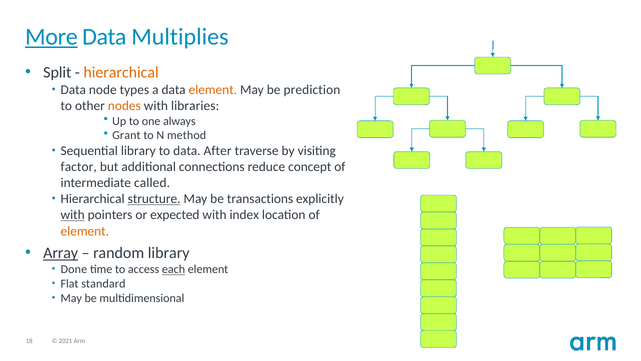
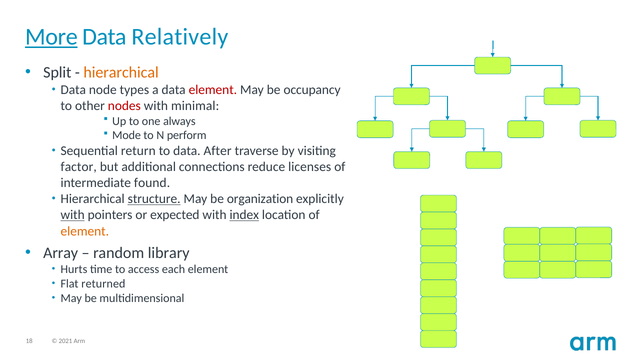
Multiplies: Multiplies -> Relatively (180, 37)
element colour: orange -> red (213, 90)
prediction: prediction -> occupancy (312, 90)
nodes colour: orange -> red (124, 106)
libraries: libraries -> minimal (195, 106)
Grant: Grant -> Mode (127, 135)
method: method -> perform (187, 135)
Sequential library: library -> return (138, 151)
concept: concept -> licenses (310, 167)
called: called -> found (152, 183)
transactions: transactions -> organization (260, 199)
index underline: none -> present (244, 215)
Array underline: present -> none (61, 253)
Done: Done -> Hurts (74, 269)
each underline: present -> none (174, 269)
standard: standard -> returned (103, 284)
